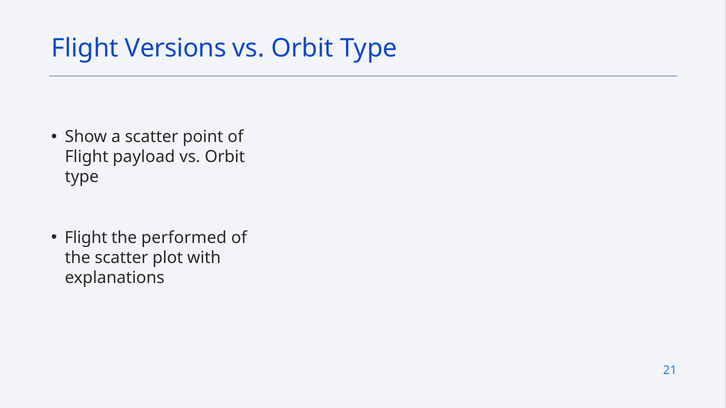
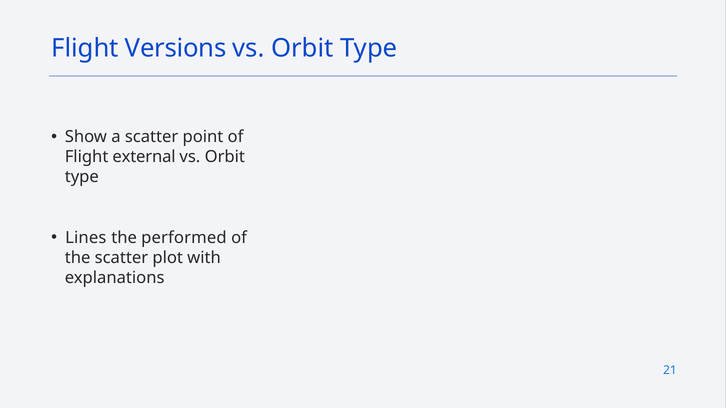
payload: payload -> external (144, 157)
Flight: Flight -> Lines (86, 238)
